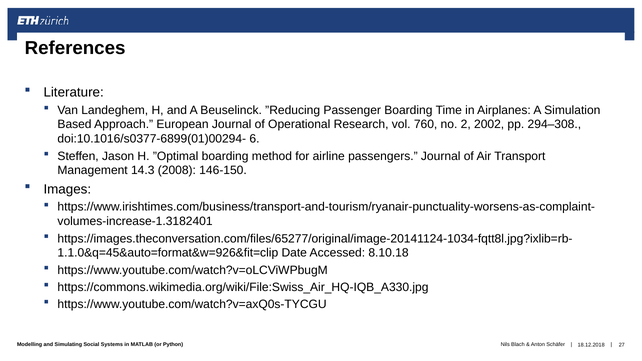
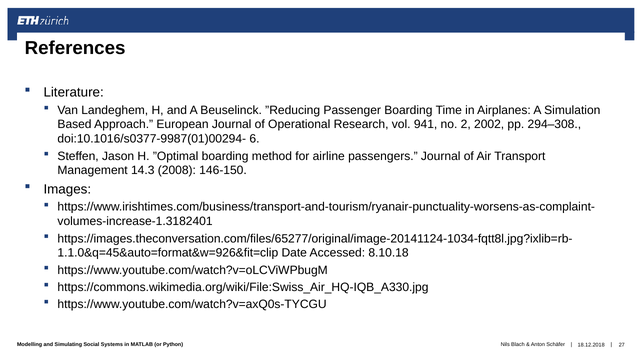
760: 760 -> 941 (426, 125)
doi:10.1016/s0377-6899(01)00294-: doi:10.1016/s0377-6899(01)00294- -> doi:10.1016/s0377-9987(01)00294- (152, 139)
